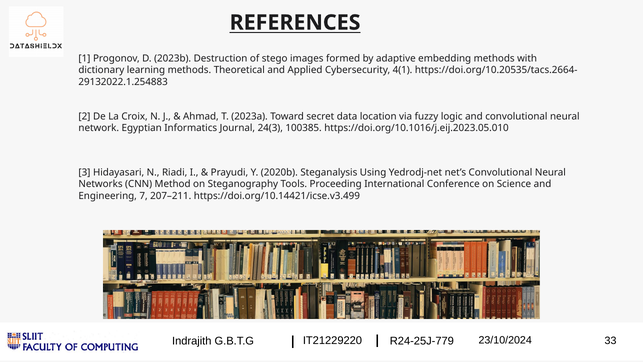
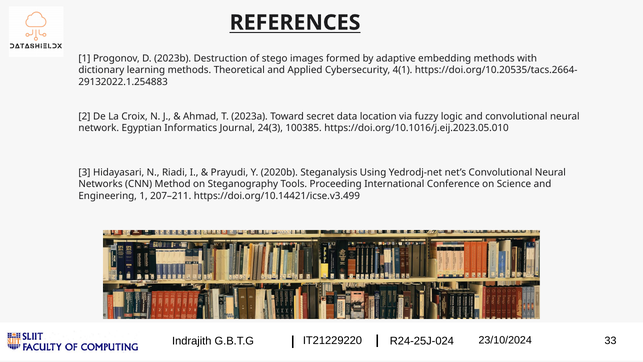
Engineering 7: 7 -> 1 (144, 196)
R24-25J-779: R24-25J-779 -> R24-25J-024 (422, 341)
